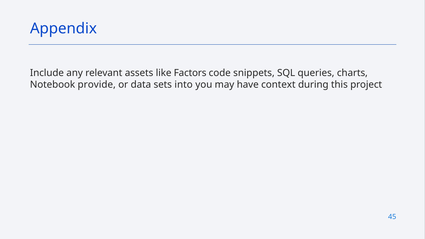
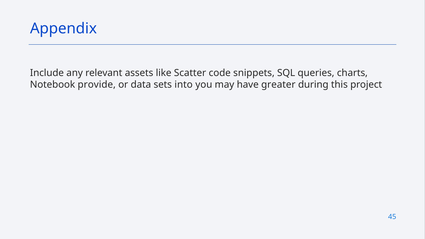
Factors: Factors -> Scatter (190, 73)
context: context -> greater (278, 85)
